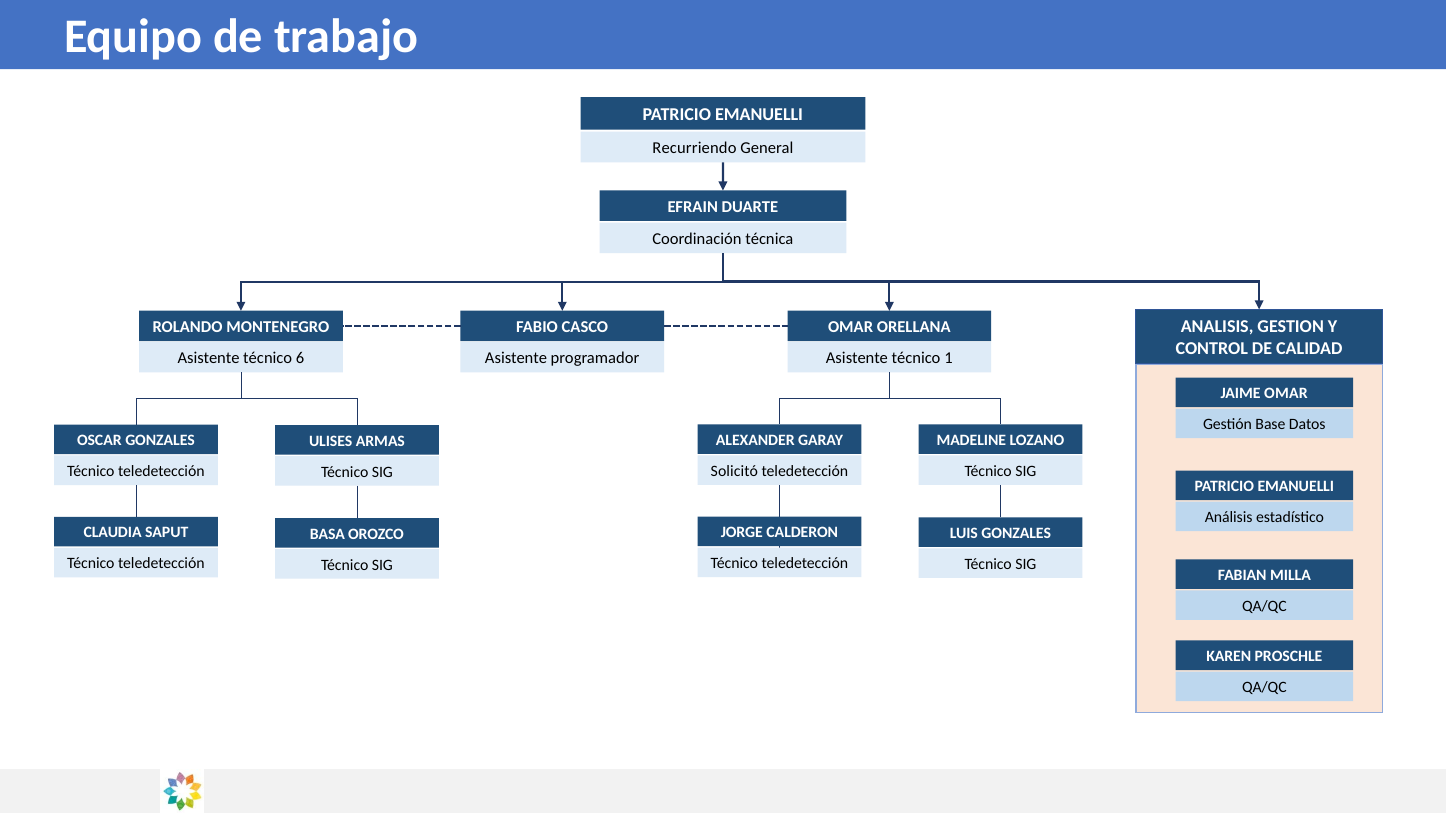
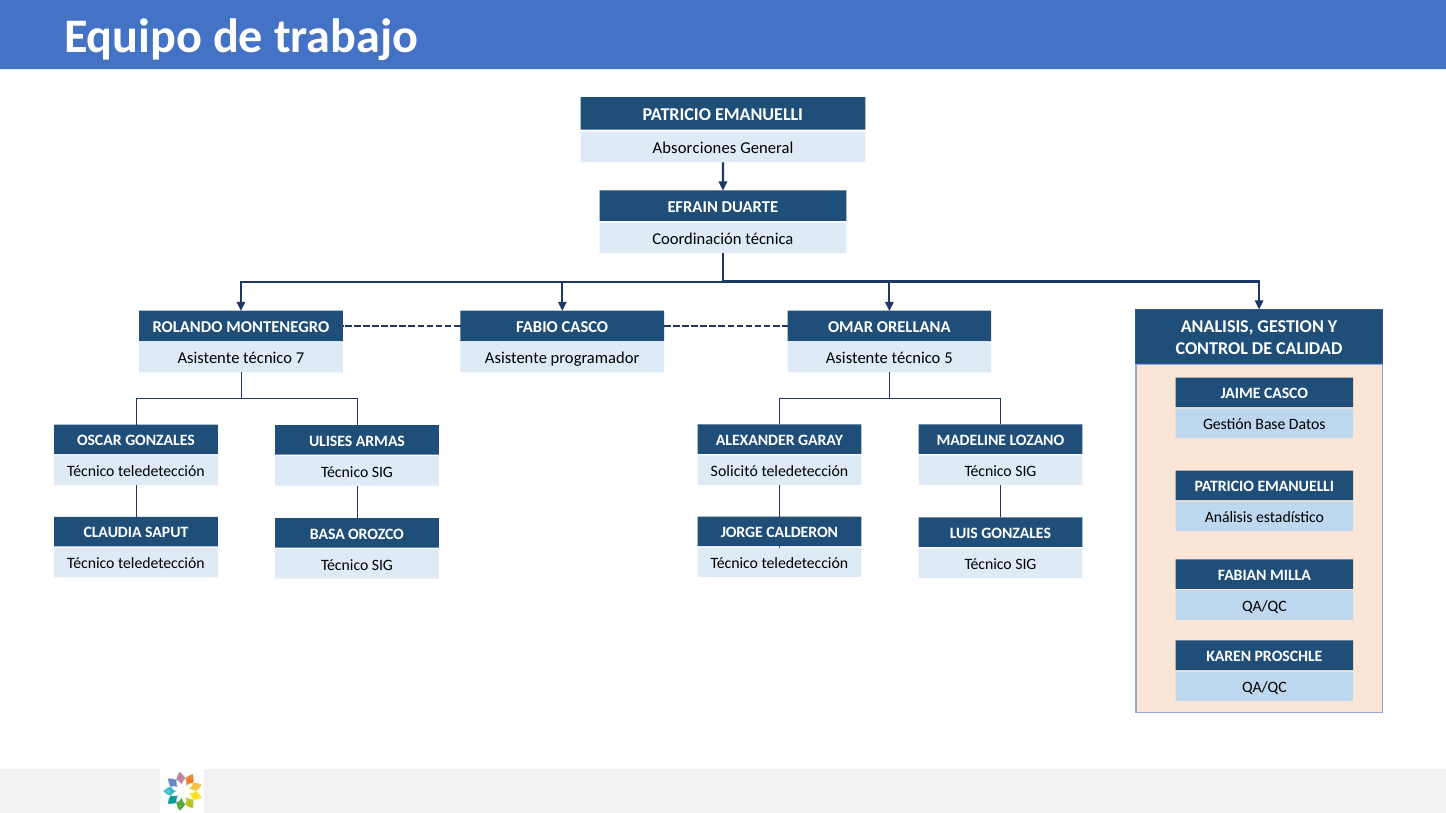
Recurriendo: Recurriendo -> Absorciones (694, 148)
6: 6 -> 7 (300, 358)
1: 1 -> 5 (949, 358)
JAIME OMAR: OMAR -> CASCO (1286, 394)
